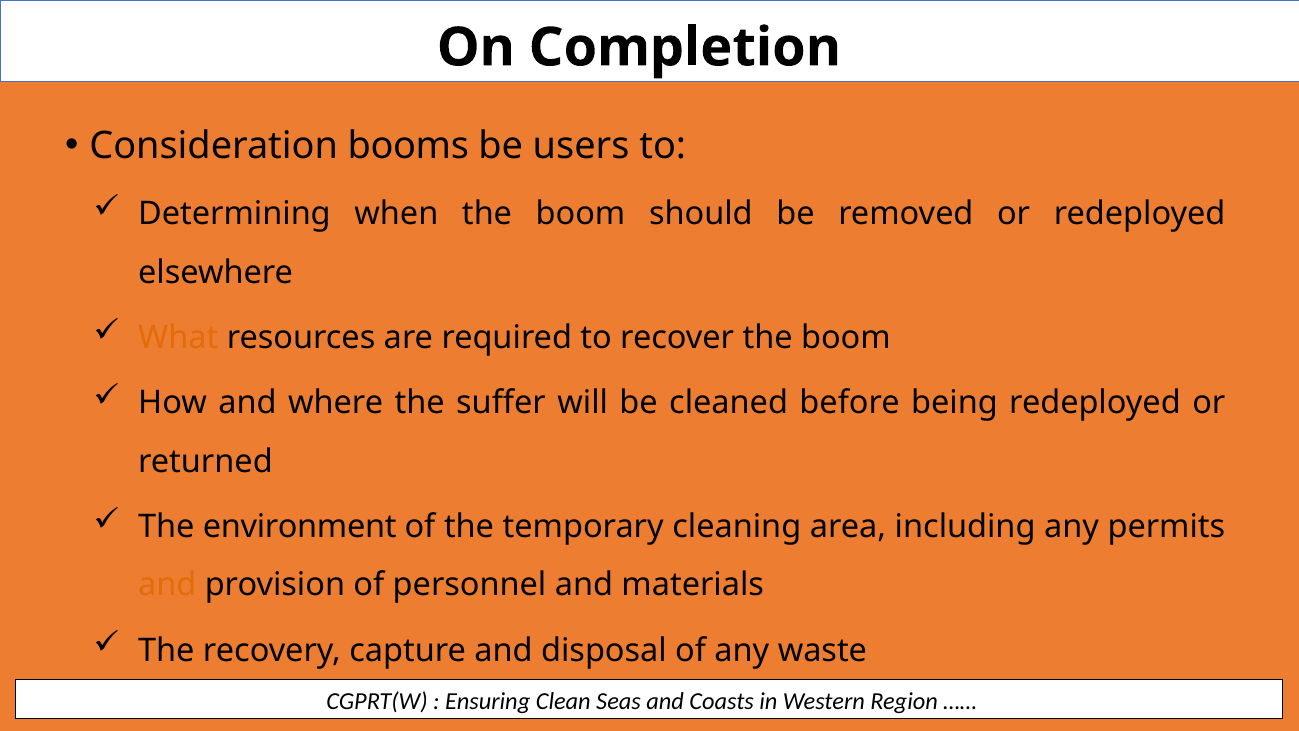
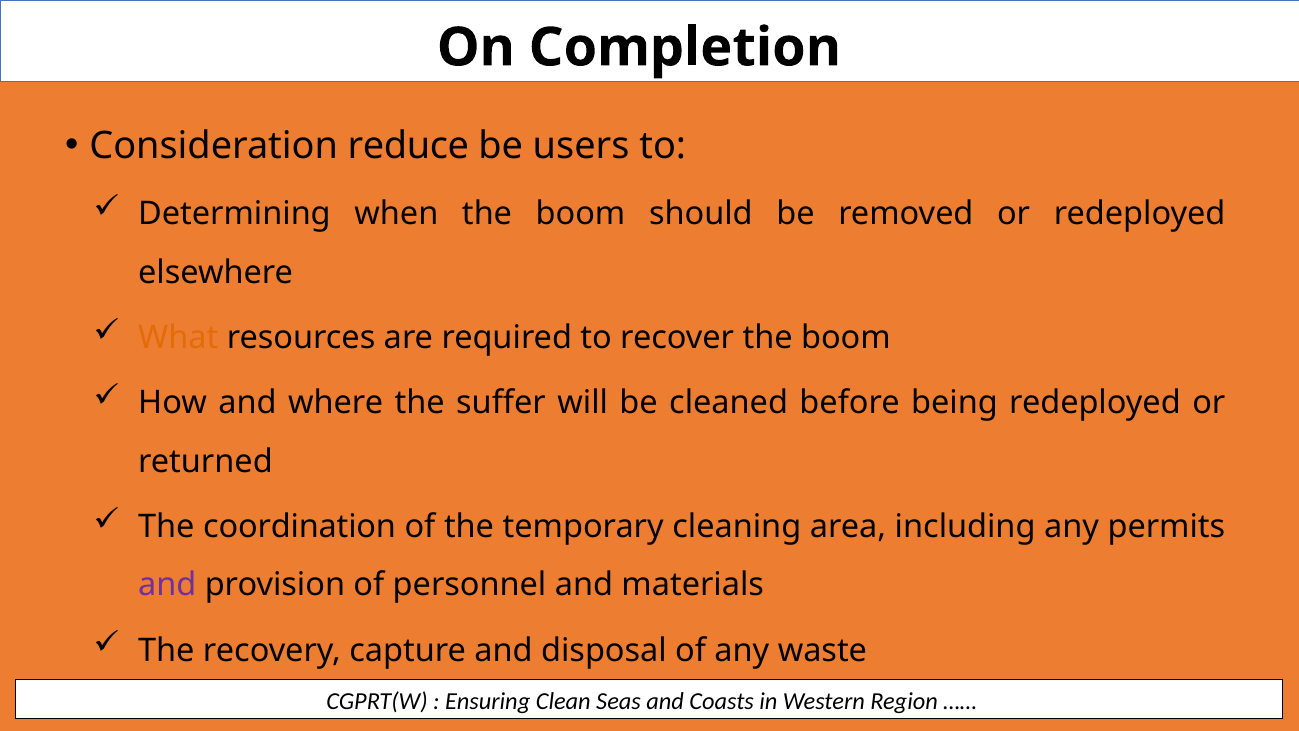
booms: booms -> reduce (408, 146)
environment: environment -> coordination (300, 526)
and colour: orange -> purple (167, 585)
